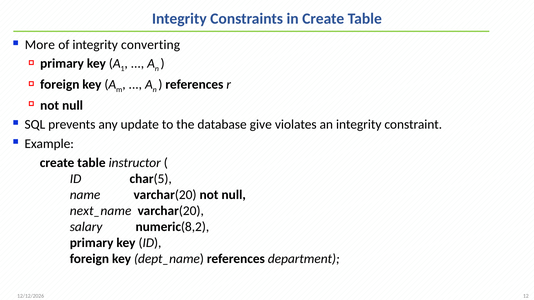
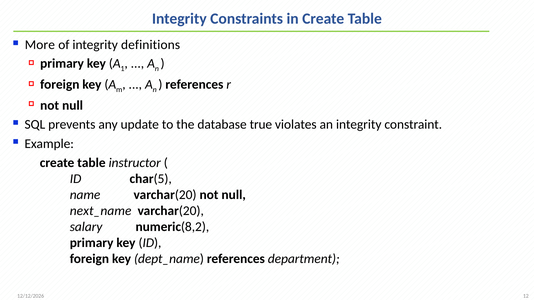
converting: converting -> definitions (151, 45)
give: give -> true (261, 125)
